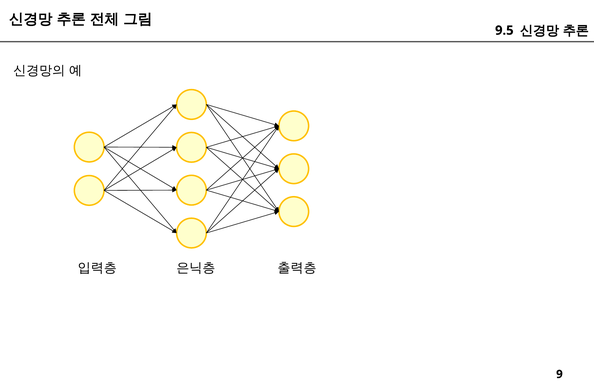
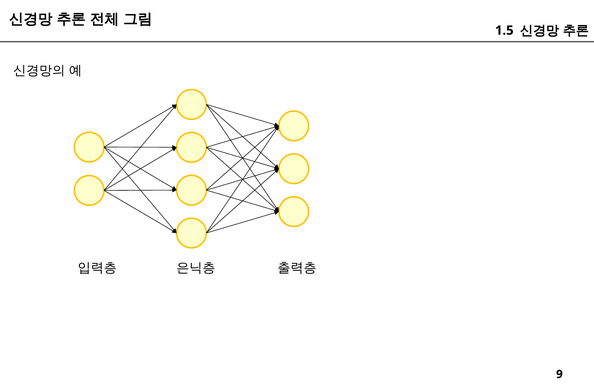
9.5: 9.5 -> 1.5 (504, 30)
